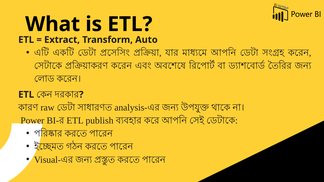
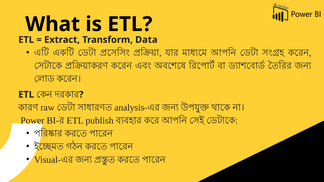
Auto: Auto -> Data (146, 40)
